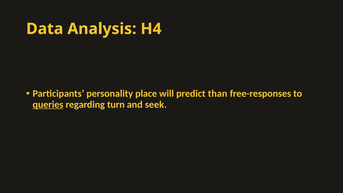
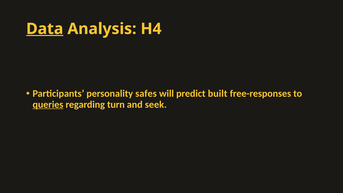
Data underline: none -> present (45, 29)
place: place -> safes (146, 94)
than: than -> built (218, 94)
